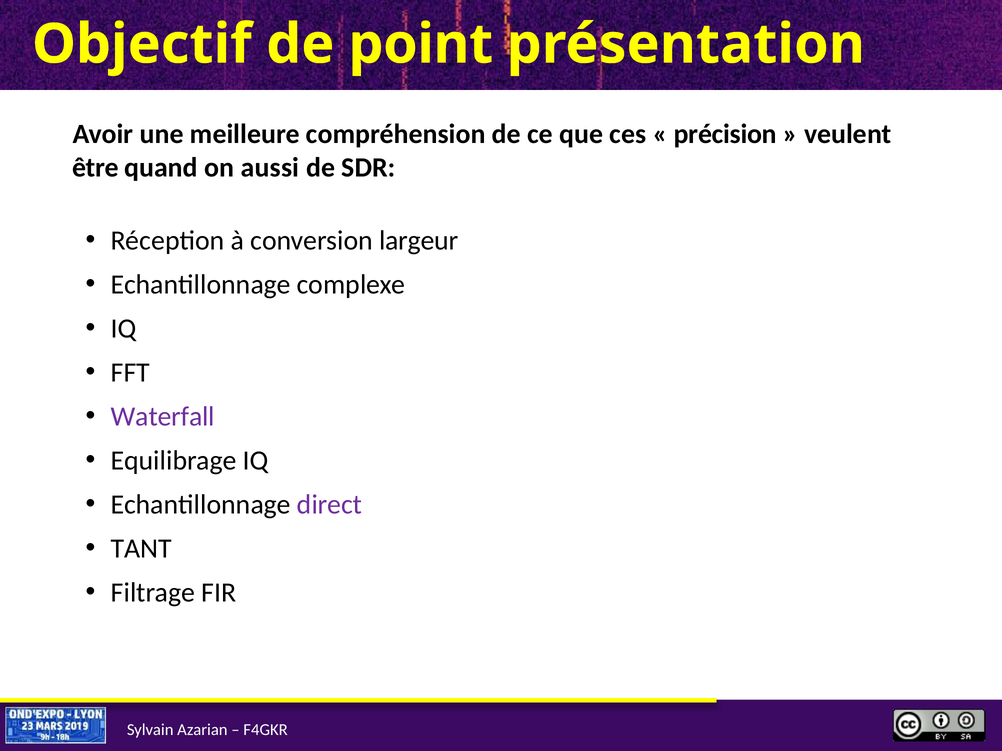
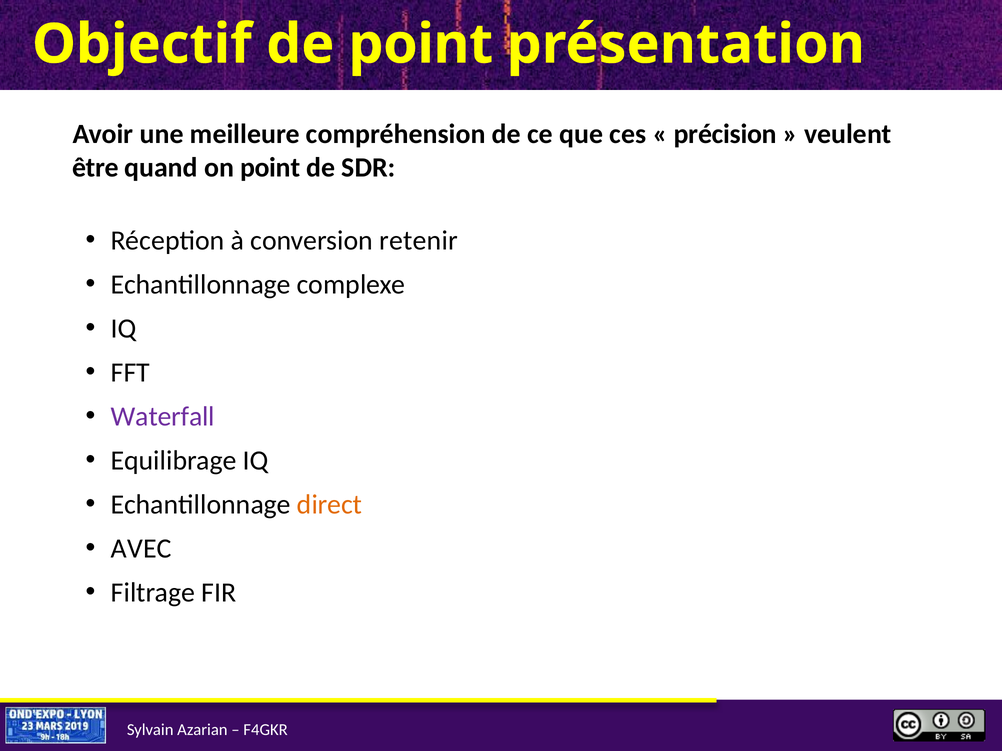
on aussi: aussi -> point (270, 167)
largeur: largeur -> retenir (419, 241)
direct colour: purple -> orange (330, 505)
TANT: TANT -> AVEC (141, 549)
